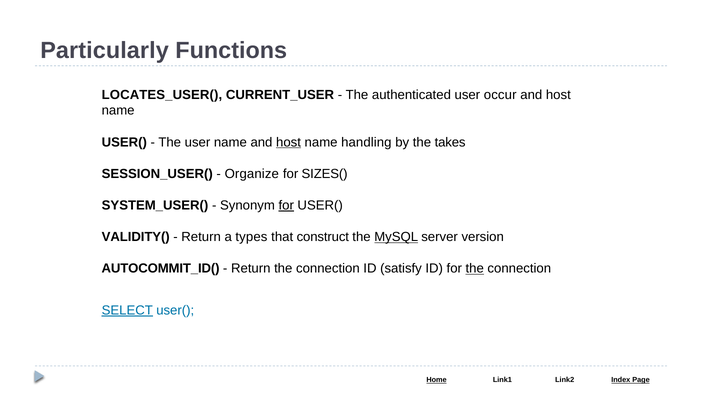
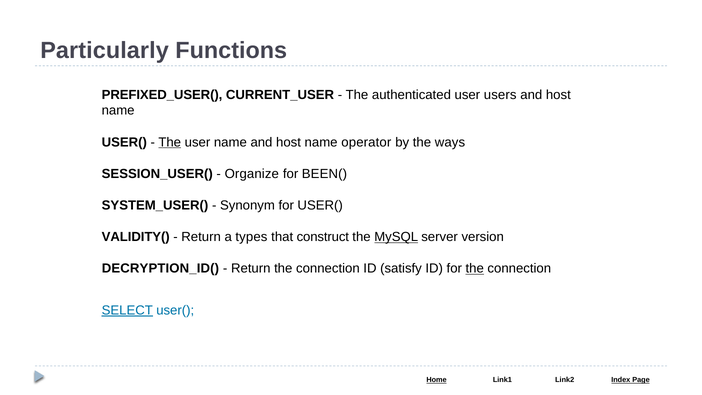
LOCATES_USER(: LOCATES_USER( -> PREFIXED_USER( (162, 95)
occur: occur -> users (500, 95)
The underline: none -> present (170, 142)
host underline: present -> none (289, 142)
handling: handling -> operator (366, 142)
takes: takes -> ways (450, 142)
SIZES(: SIZES( -> BEEN( (324, 174)
for underline: present -> none (286, 205)
AUTOCOMMIT_ID(: AUTOCOMMIT_ID( -> DECRYPTION_ID( (160, 269)
